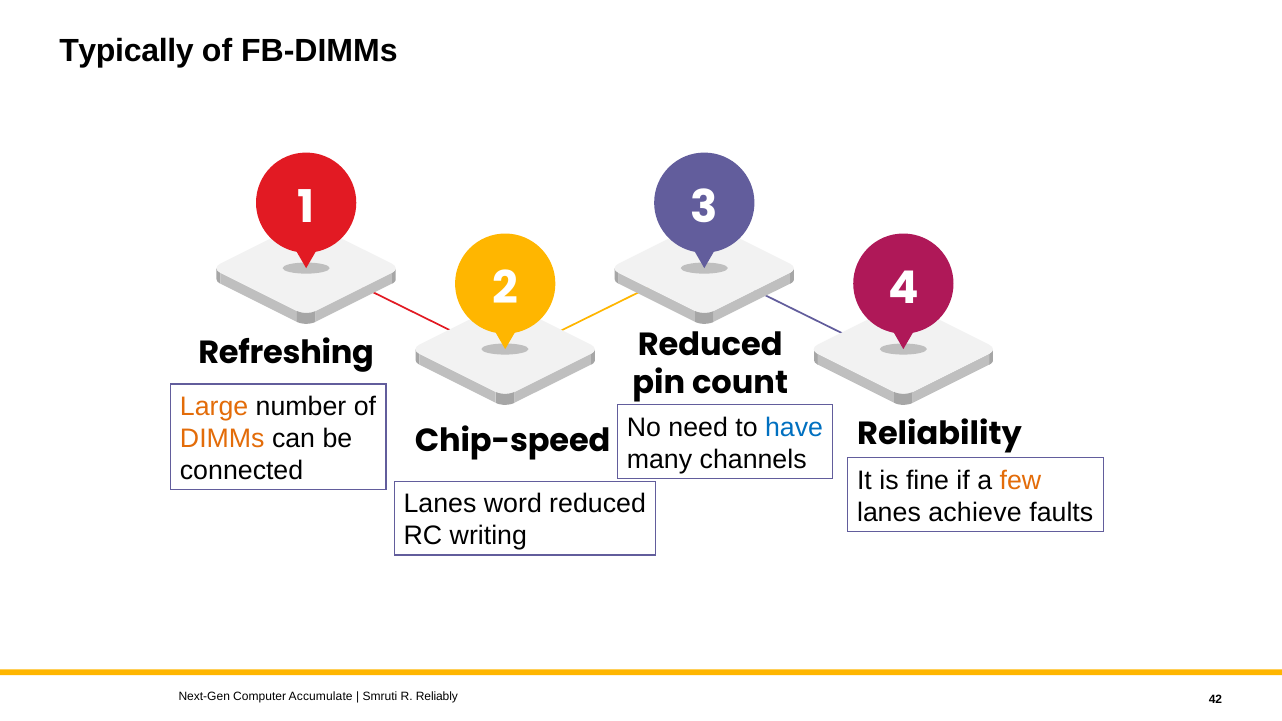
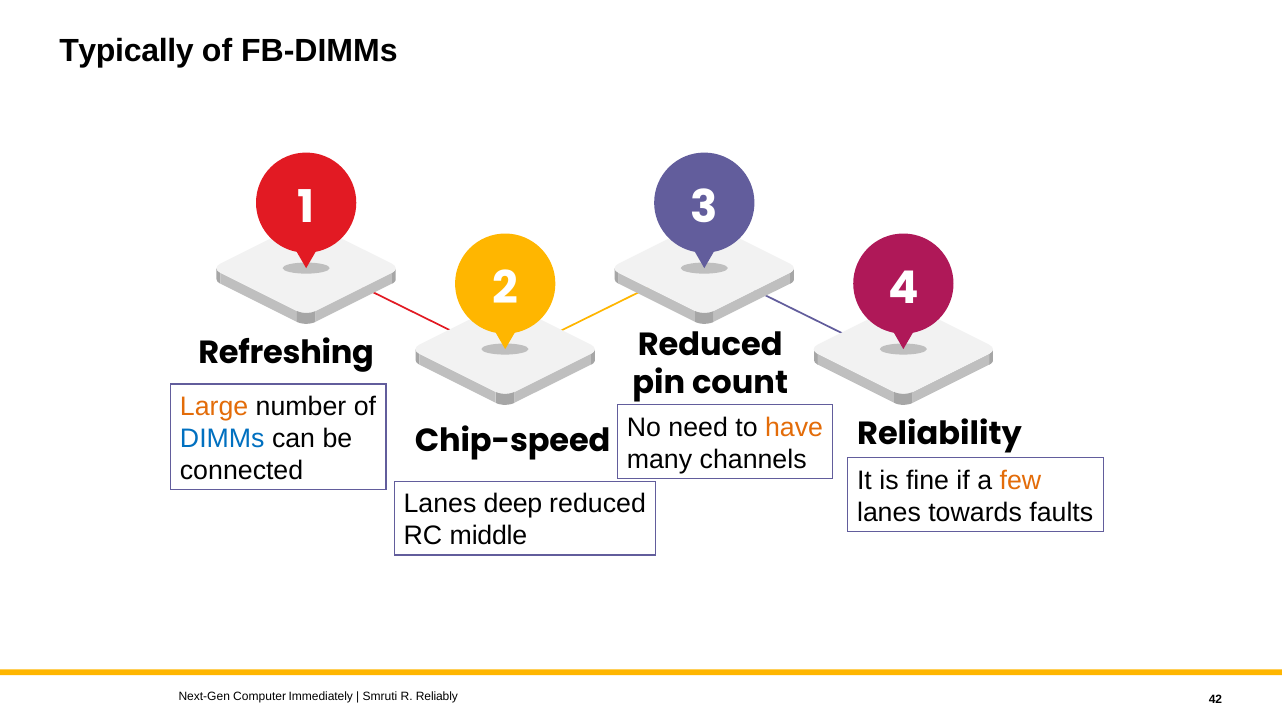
have colour: blue -> orange (794, 428)
DIMMs colour: orange -> blue (222, 439)
word: word -> deep (513, 504)
achieve: achieve -> towards (975, 512)
writing: writing -> middle (488, 536)
Accumulate: Accumulate -> Immediately (321, 697)
